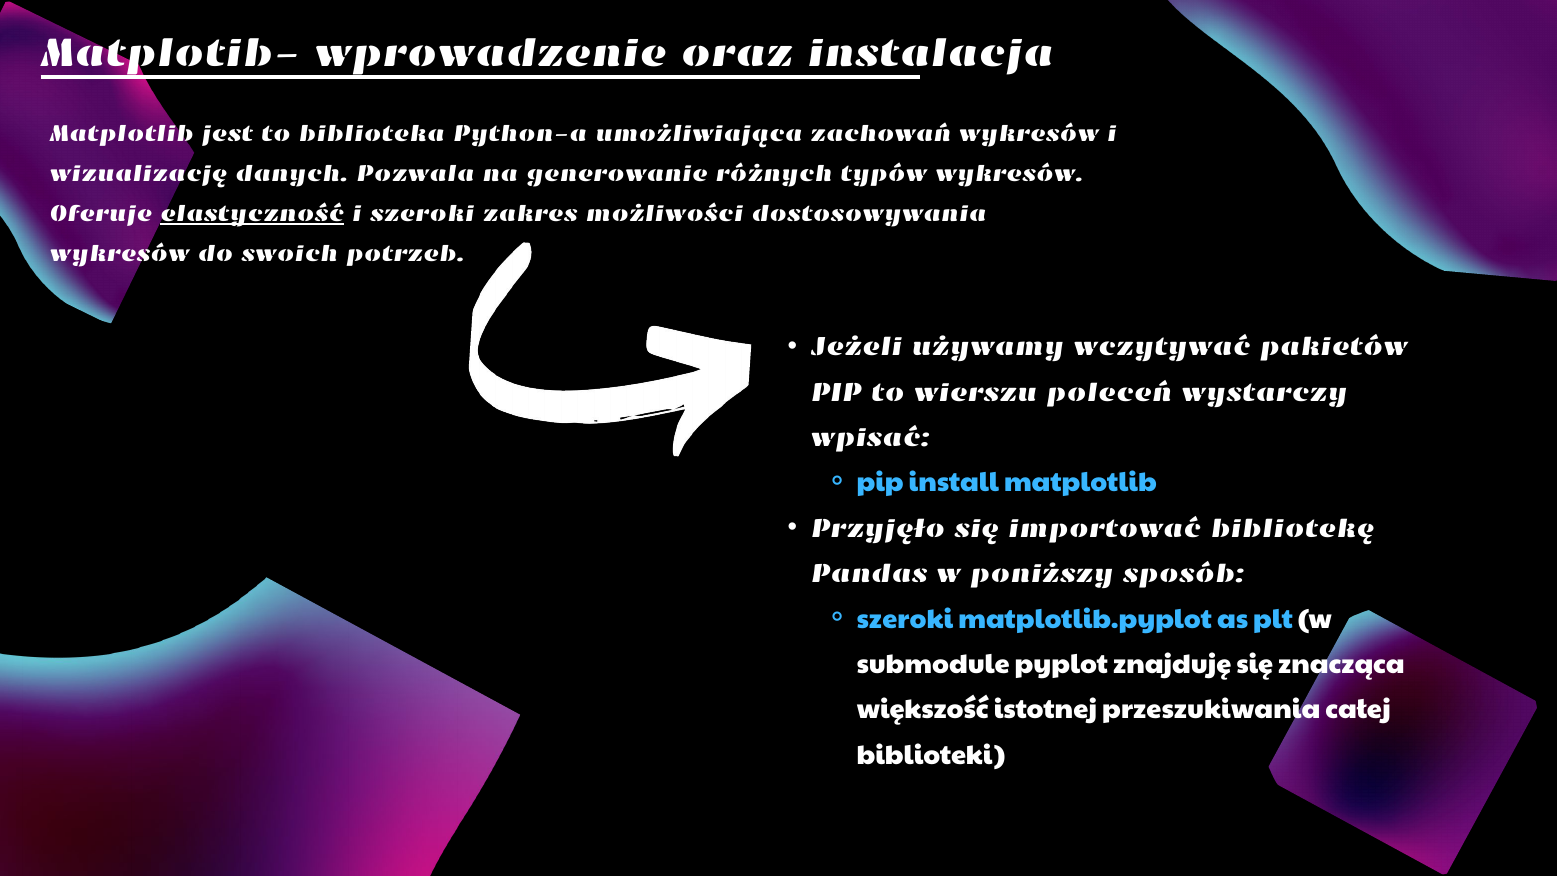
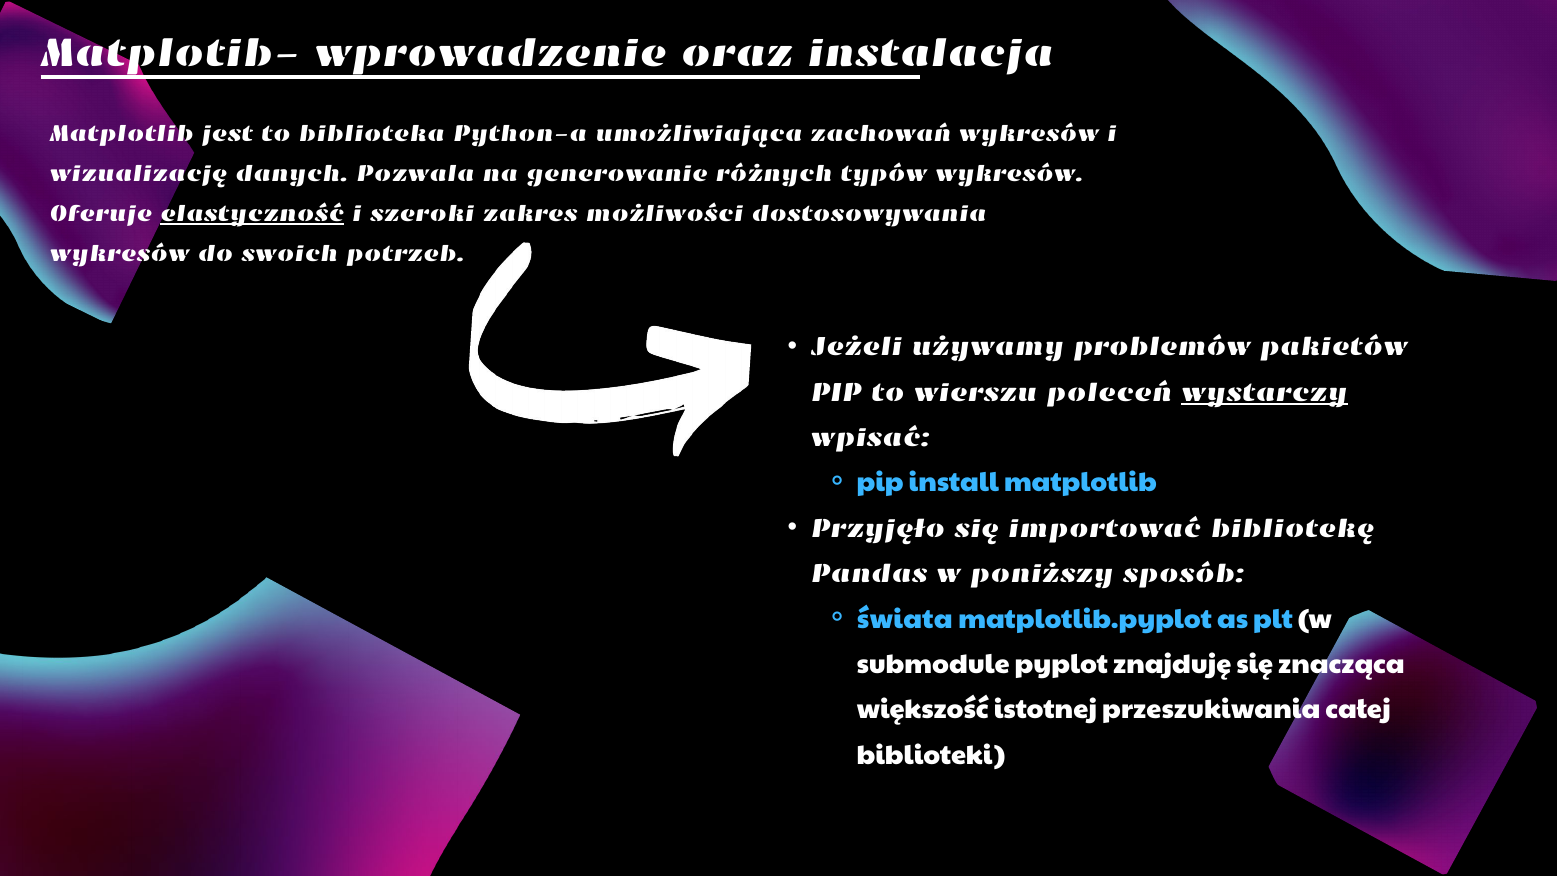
wczytywać: wczytywać -> problemów (1162, 347)
wystarczy underline: none -> present (1265, 392)
szeroki: szeroki -> świata (905, 619)
